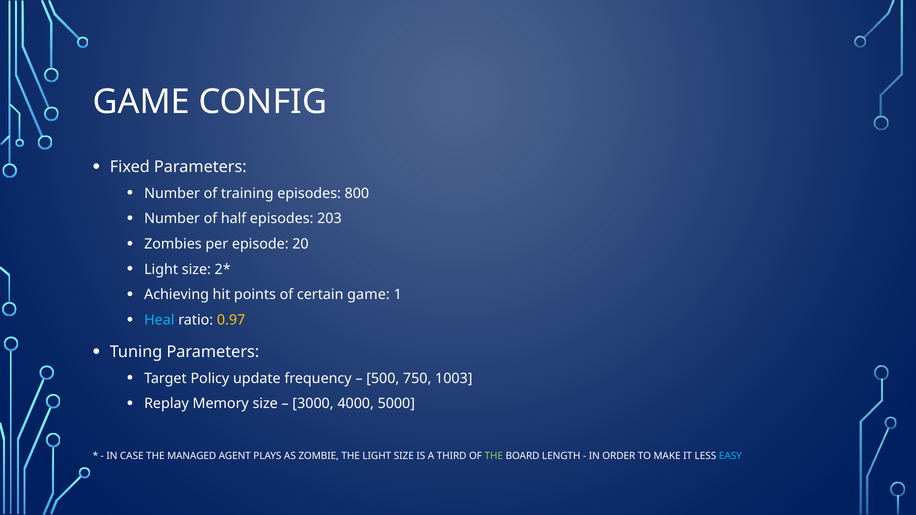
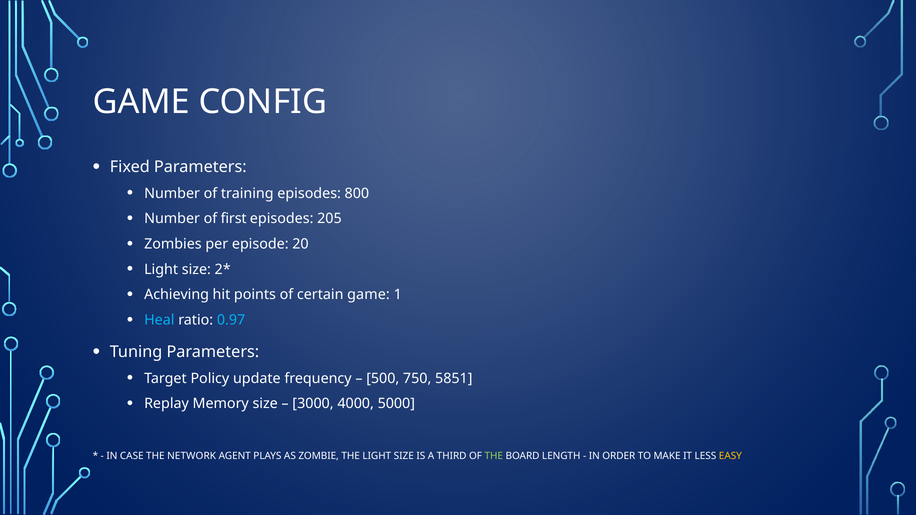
half: half -> first (234, 219)
203: 203 -> 205 (329, 219)
0.97 colour: yellow -> light blue (231, 320)
1003: 1003 -> 5851 (454, 379)
MANAGED: MANAGED -> NETWORK (192, 456)
EASY colour: light blue -> yellow (730, 456)
